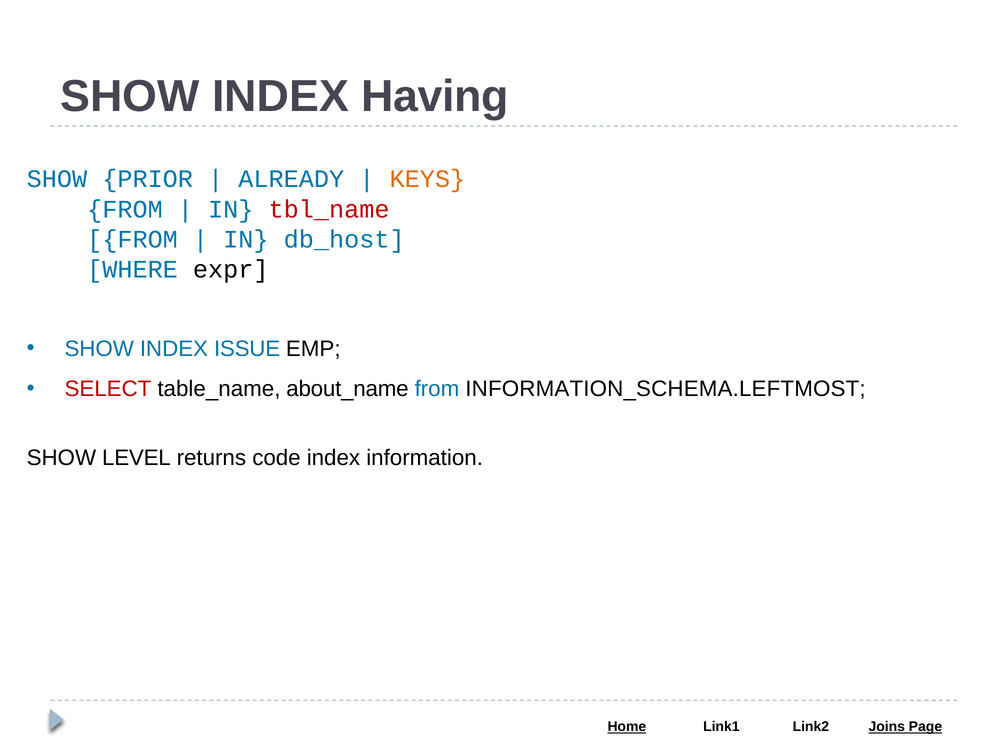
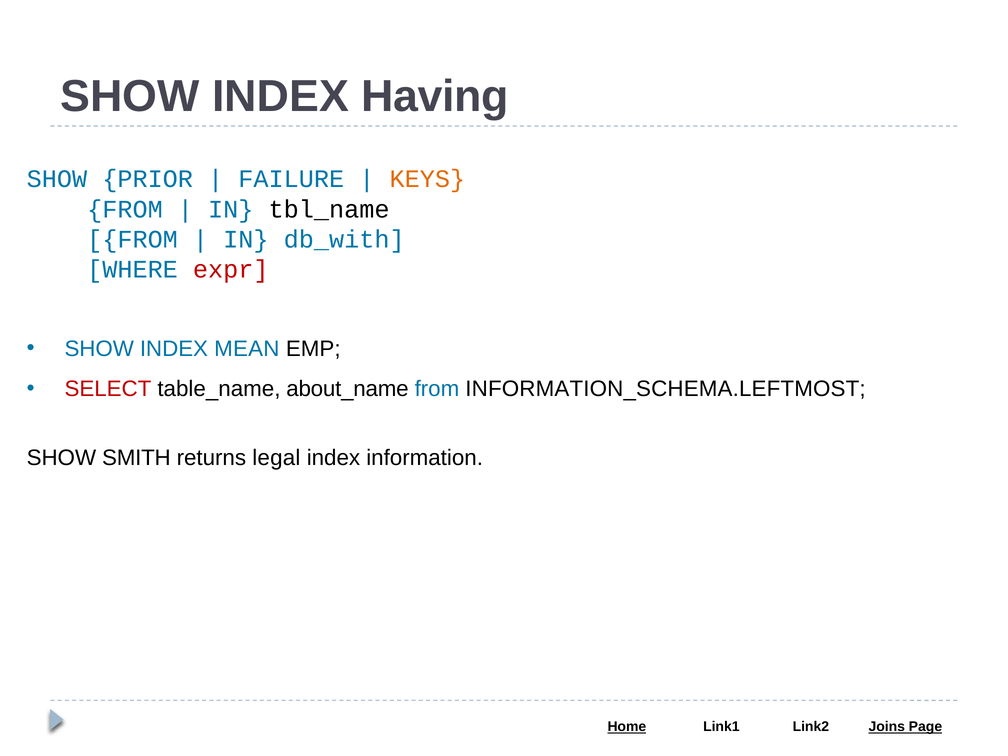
ALREADY: ALREADY -> FAILURE (291, 179)
tbl_name colour: red -> black (329, 209)
db_host: db_host -> db_with (344, 239)
expr colour: black -> red (231, 270)
ISSUE: ISSUE -> MEAN (247, 349)
LEVEL: LEVEL -> SMITH (136, 458)
code: code -> legal (276, 458)
